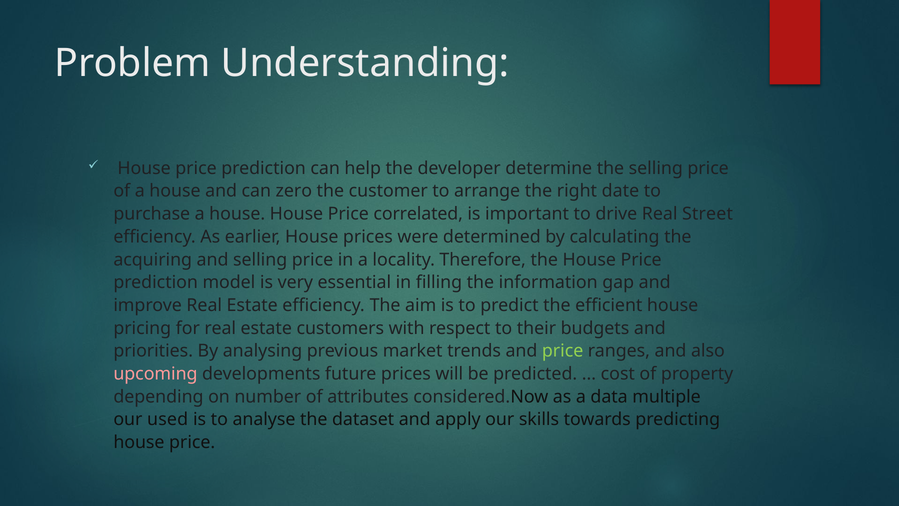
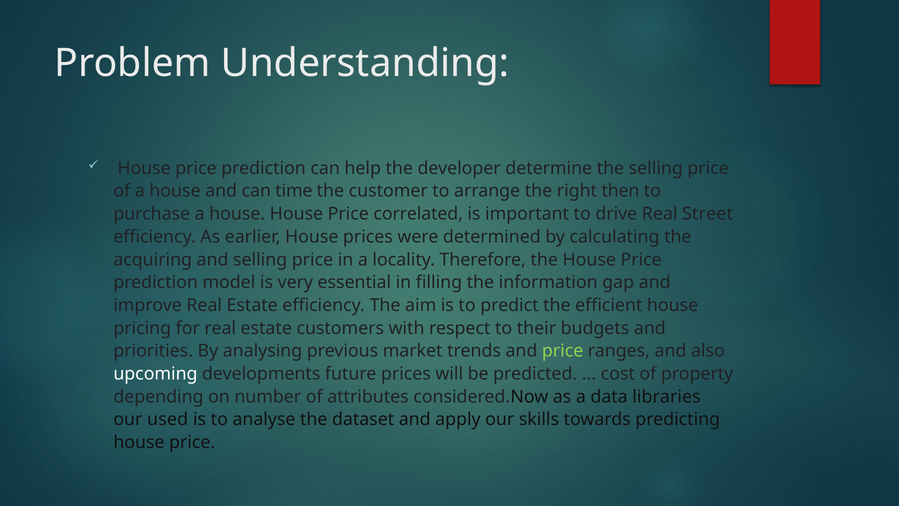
zero: zero -> time (294, 191)
date: date -> then (621, 191)
upcoming colour: pink -> white (155, 374)
multiple: multiple -> libraries (666, 397)
